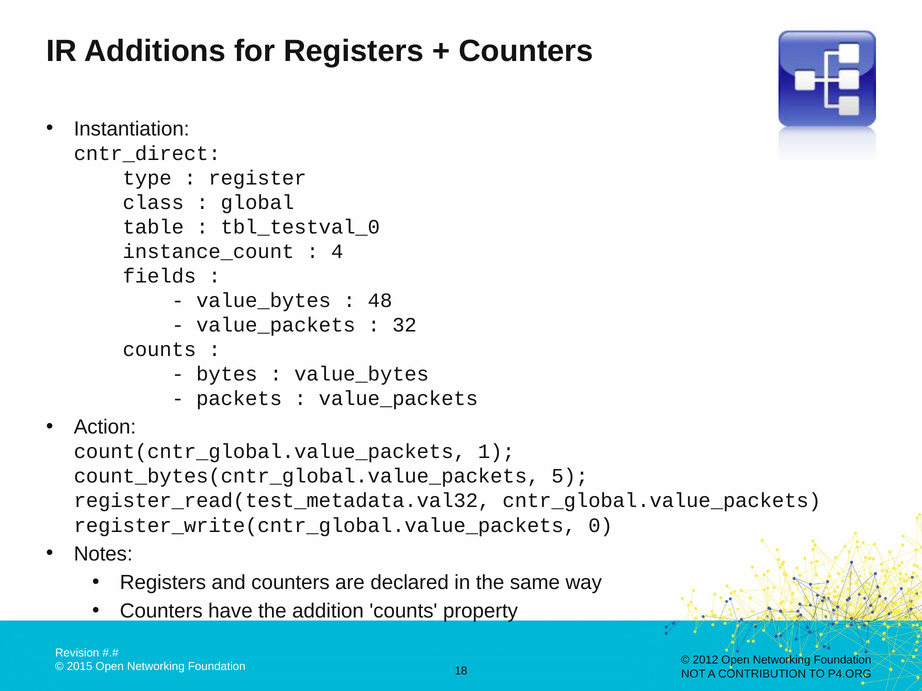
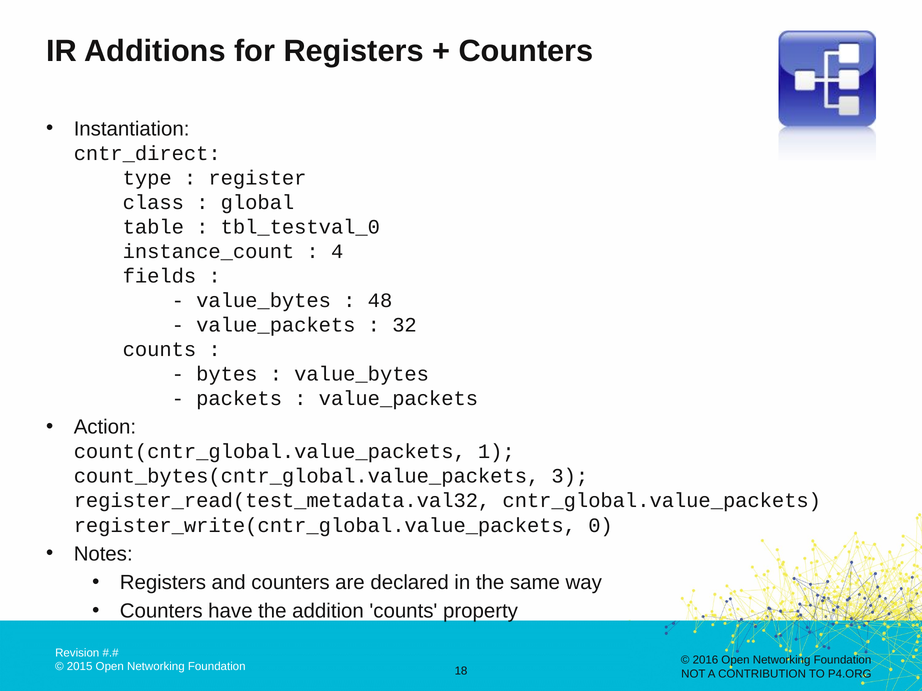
5: 5 -> 3 (570, 477)
2012: 2012 -> 2016 (705, 661)
